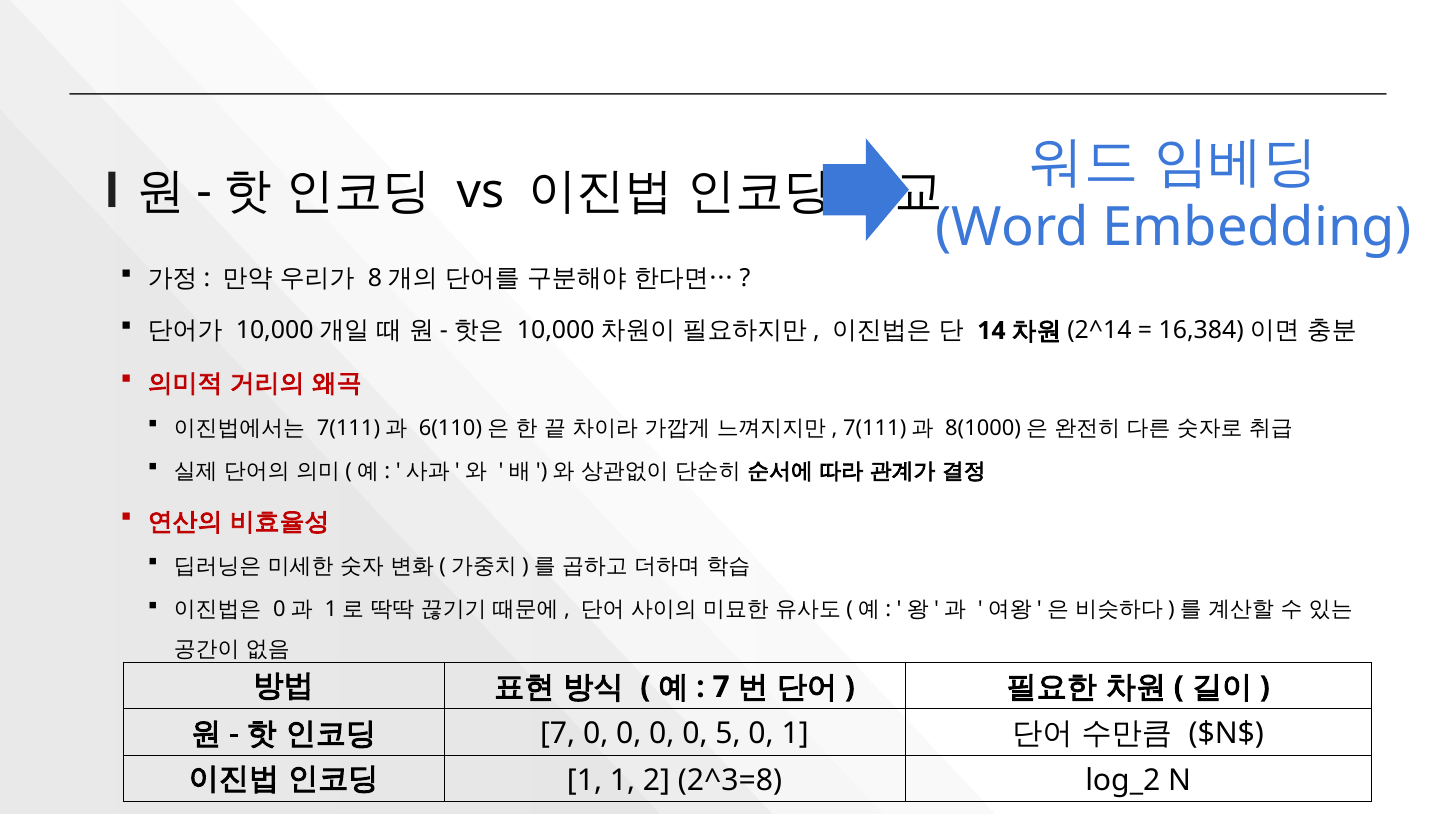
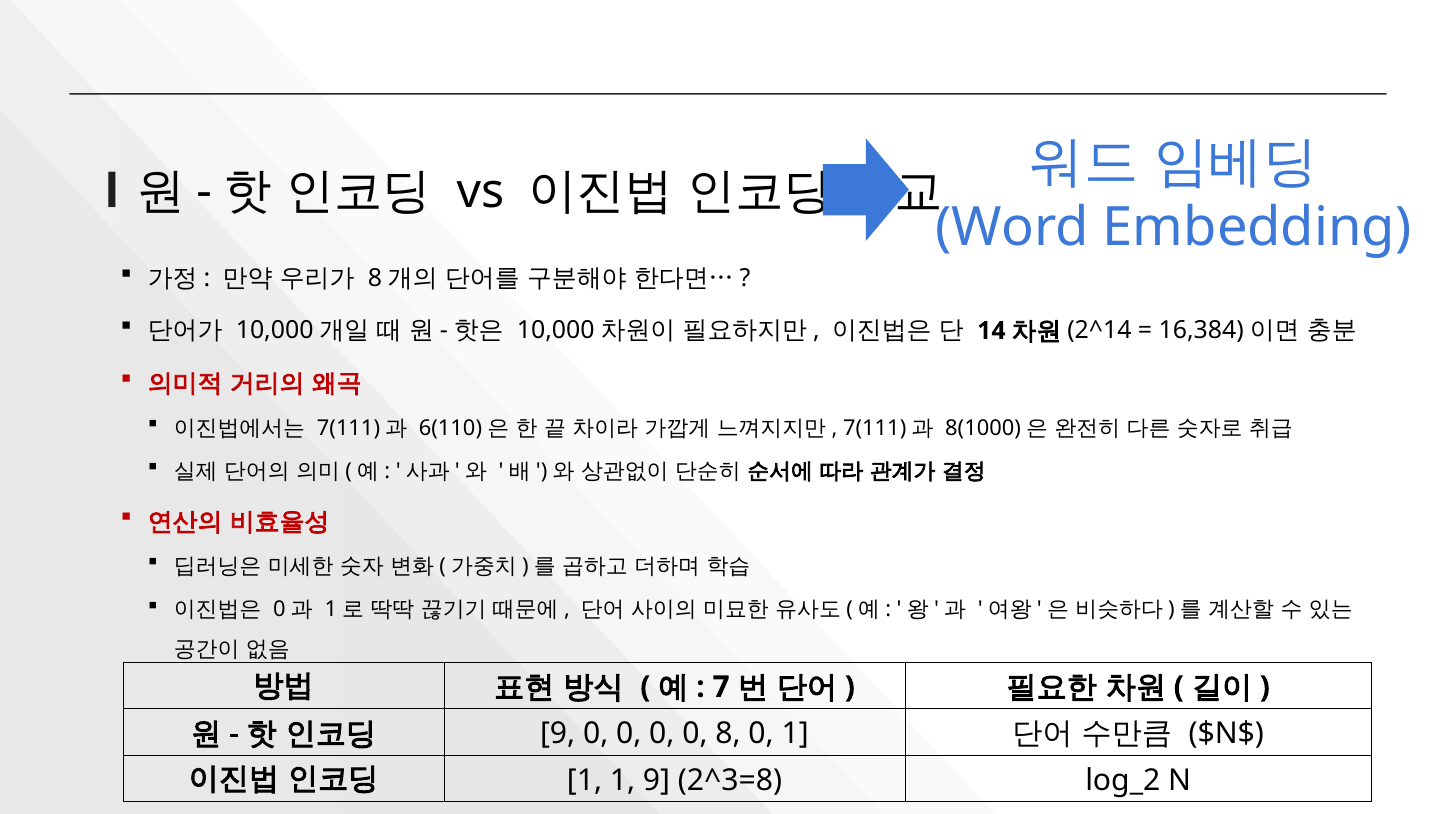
7: 7 -> 9 (558, 734)
0 5: 5 -> 8 (728, 734)
1 2: 2 -> 9 (657, 780)
